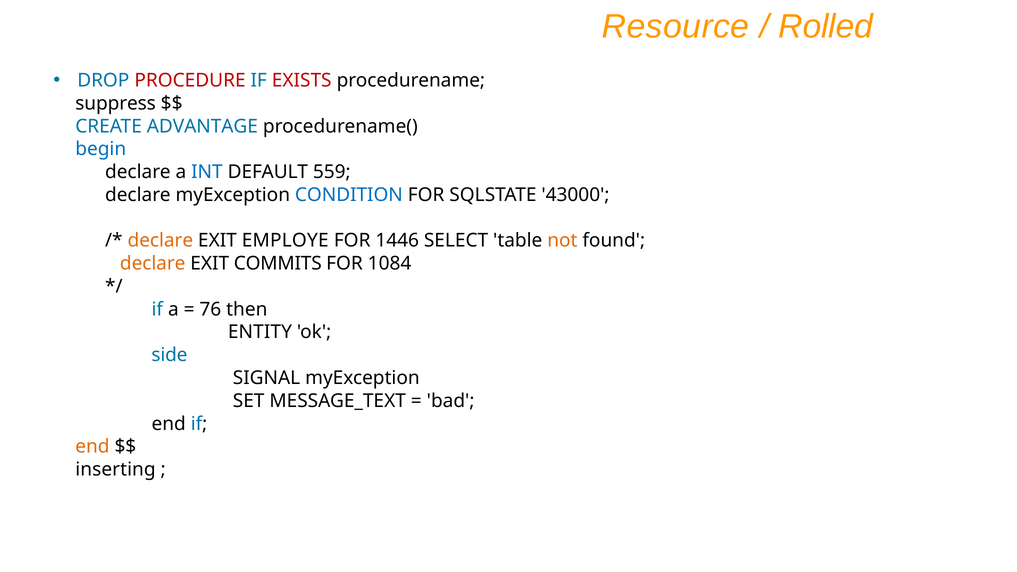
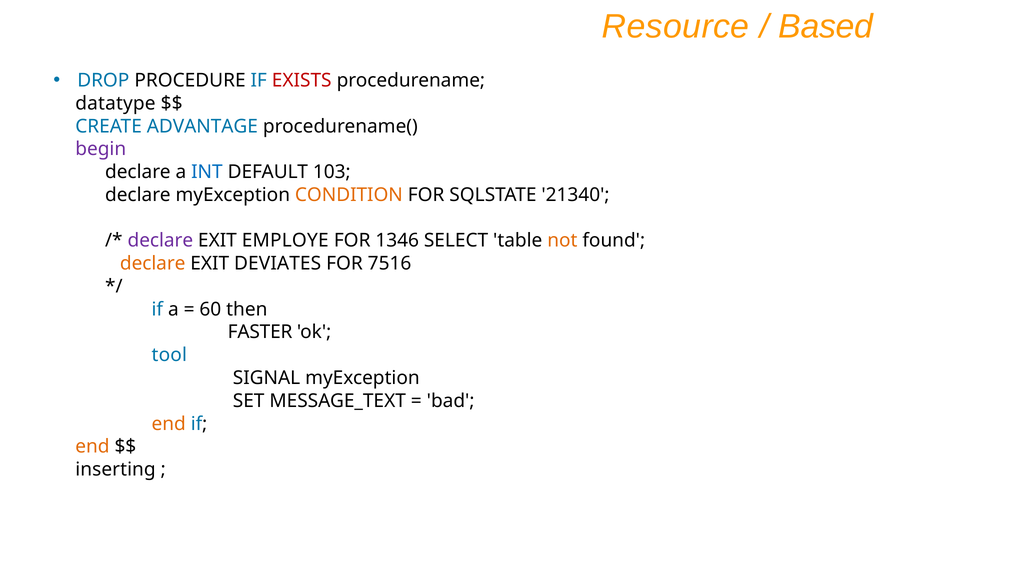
Rolled: Rolled -> Based (826, 26)
PROCEDURE colour: red -> black (190, 81)
suppress: suppress -> datatype (115, 103)
begin colour: blue -> purple (101, 149)
559: 559 -> 103 (332, 172)
CONDITION colour: blue -> orange (349, 195)
43000: 43000 -> 21340 (575, 195)
declare colour: orange -> purple (160, 241)
1446: 1446 -> 1346 (397, 241)
COMMITS: COMMITS -> DEVIATES (278, 264)
1084: 1084 -> 7516 (390, 264)
76: 76 -> 60 (210, 309)
ENTITY: ENTITY -> FASTER (260, 332)
side: side -> tool (169, 355)
end colour: black -> orange (169, 424)
